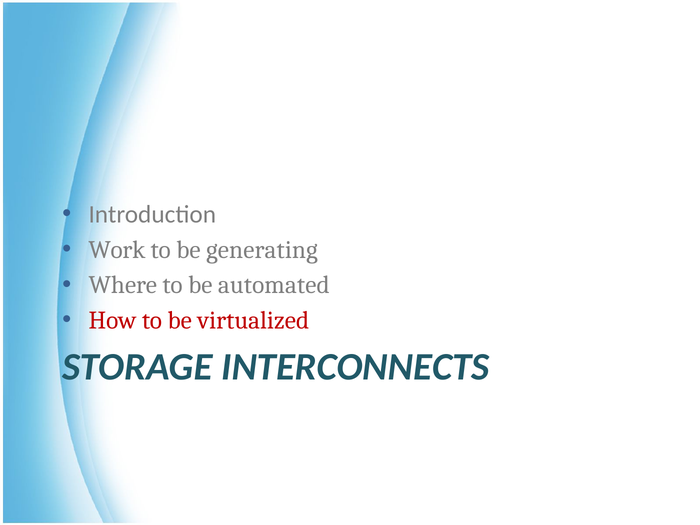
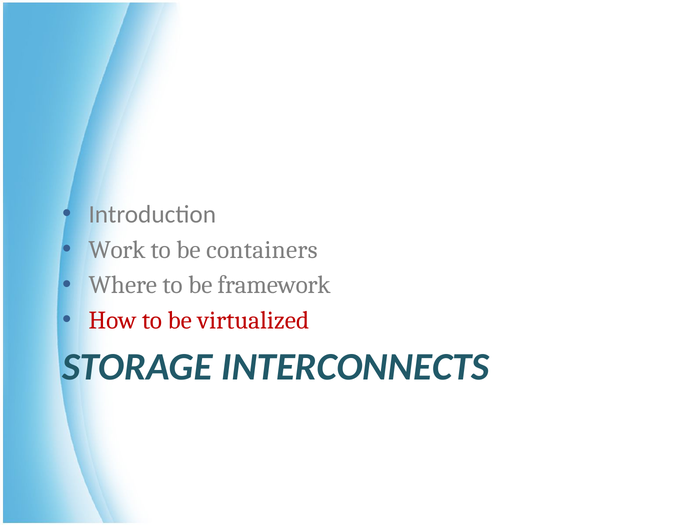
generating: generating -> containers (262, 250)
automated: automated -> framework (274, 285)
